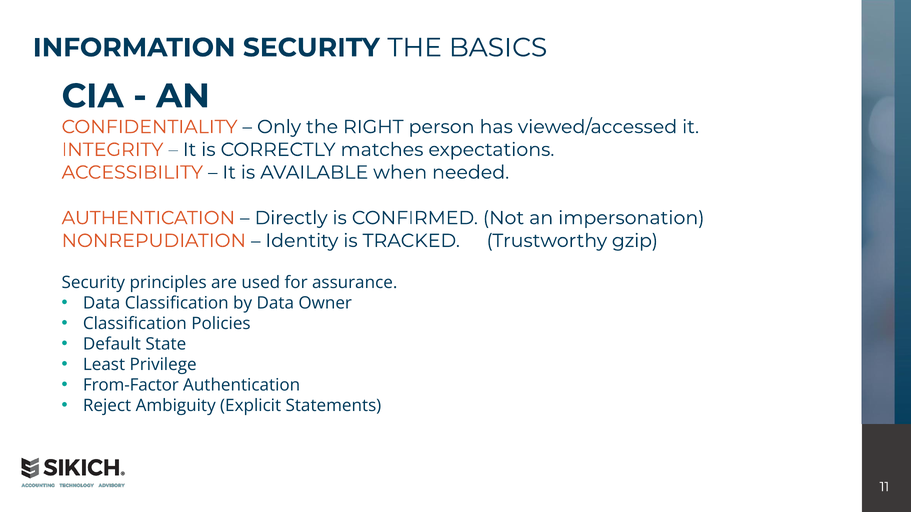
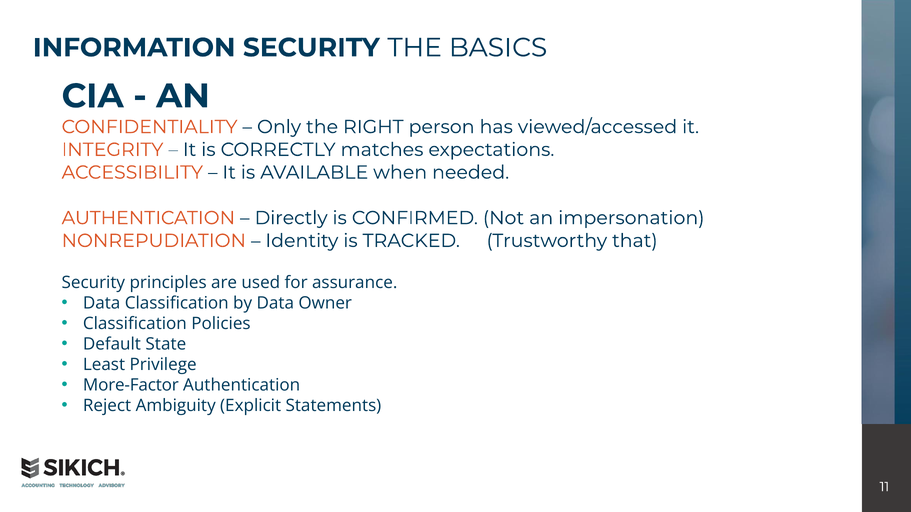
gzip: gzip -> that (635, 241)
From-Factor: From-Factor -> More-Factor (131, 385)
